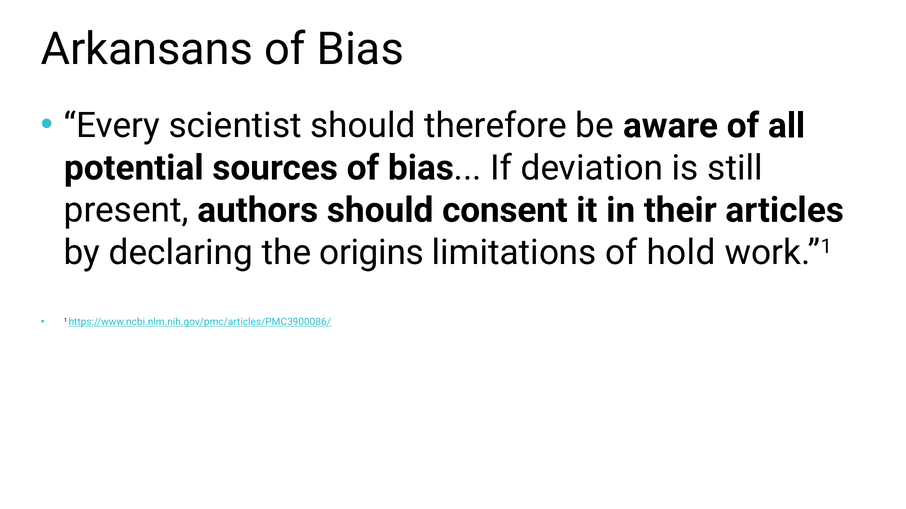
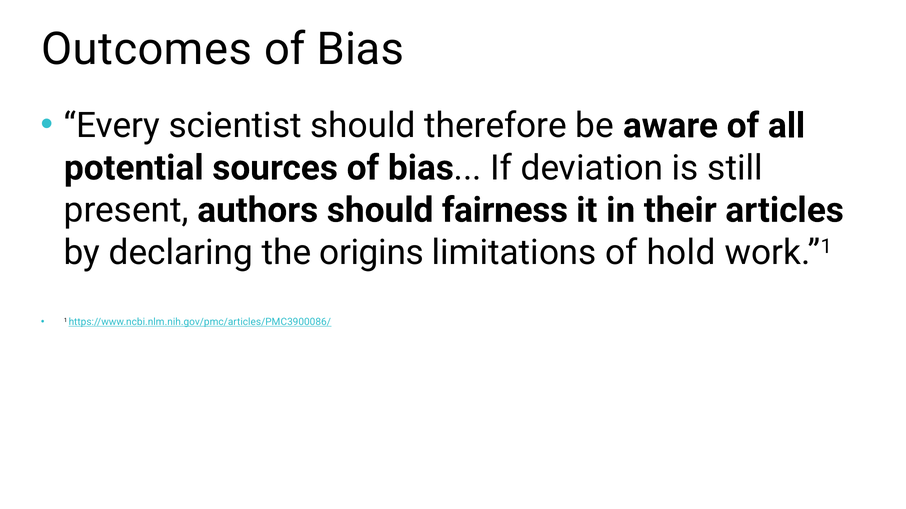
Arkansans: Arkansans -> Outcomes (147, 49)
consent: consent -> fairness (505, 210)
